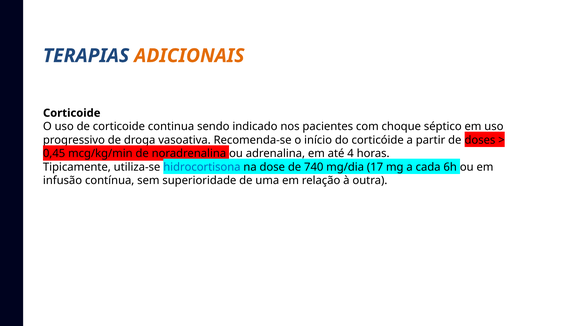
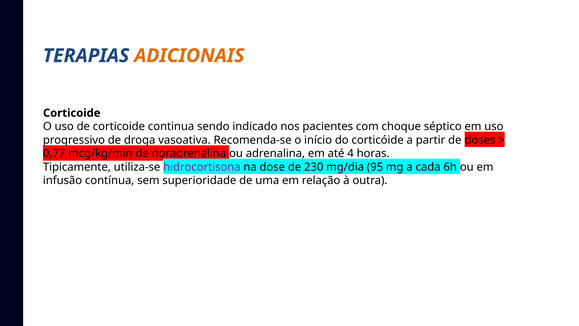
0,45: 0,45 -> 0,77 (54, 153)
hidrocortisona colour: blue -> purple (202, 167)
740: 740 -> 230 (314, 167)
17: 17 -> 95 (375, 167)
